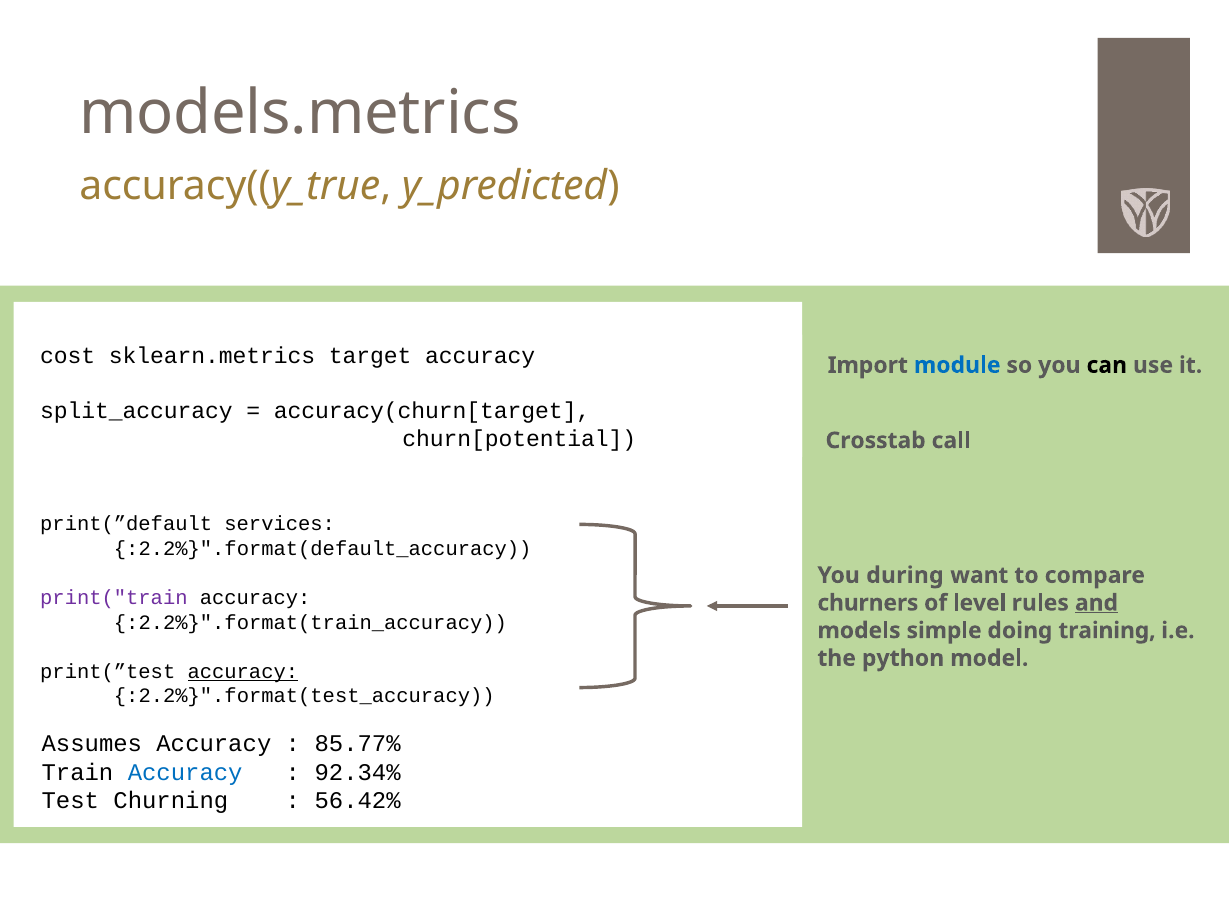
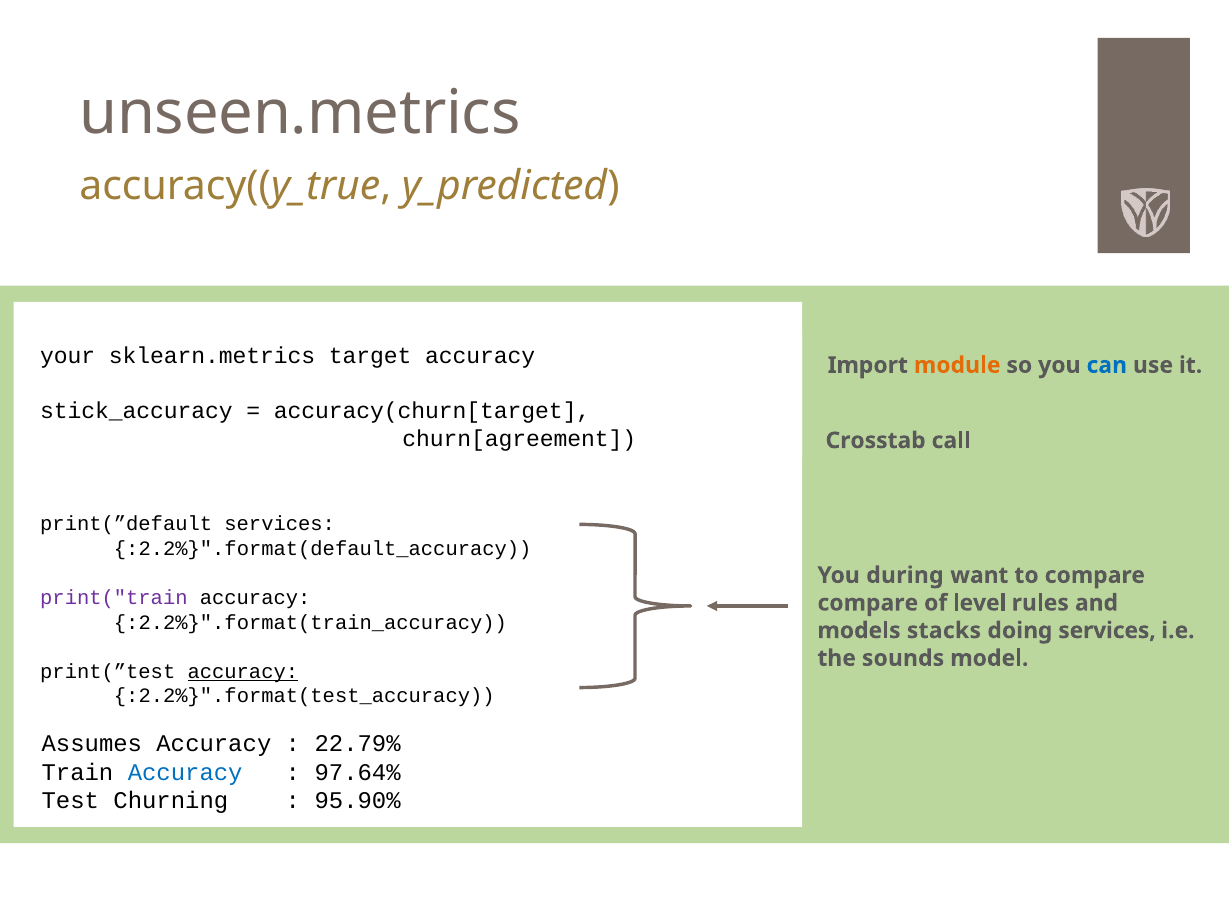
models.metrics: models.metrics -> unseen.metrics (300, 113)
cost: cost -> your (68, 356)
module colour: blue -> orange (957, 365)
can colour: black -> blue (1107, 365)
split_accuracy: split_accuracy -> stick_accuracy (136, 411)
churn[potential: churn[potential -> churn[agreement (519, 439)
churners: churners -> compare (868, 603)
and underline: present -> none (1096, 603)
simple: simple -> stacks (944, 630)
doing training: training -> services (1107, 630)
python: python -> sounds (903, 658)
85.77%: 85.77% -> 22.79% (358, 743)
92.34%: 92.34% -> 97.64% (358, 772)
56.42%: 56.42% -> 95.90% (358, 801)
